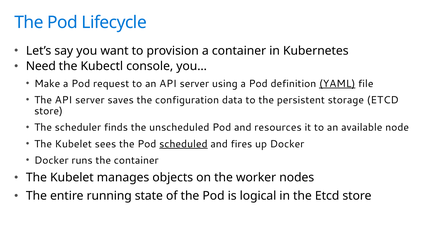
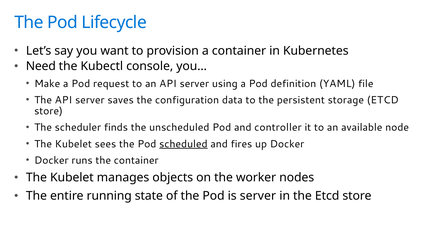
YAML underline: present -> none (337, 84)
resources: resources -> controller (278, 128)
is logical: logical -> server (258, 196)
